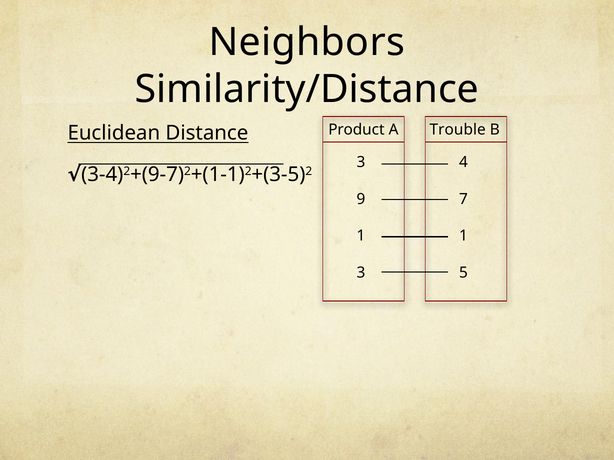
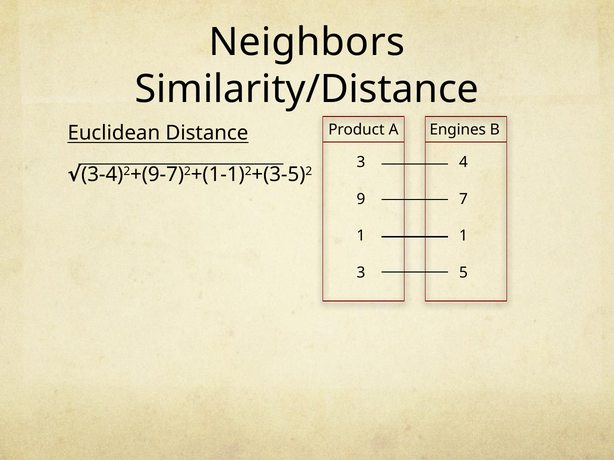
Trouble: Trouble -> Engines (458, 130)
